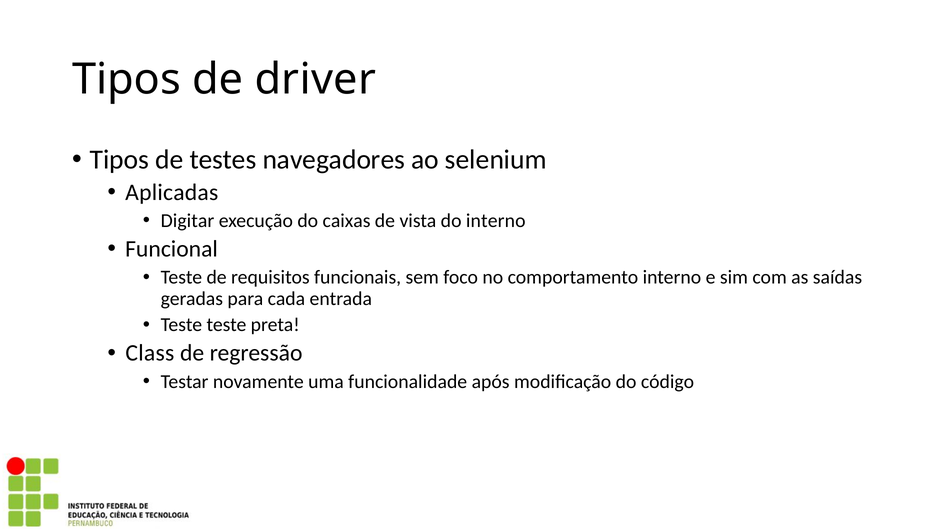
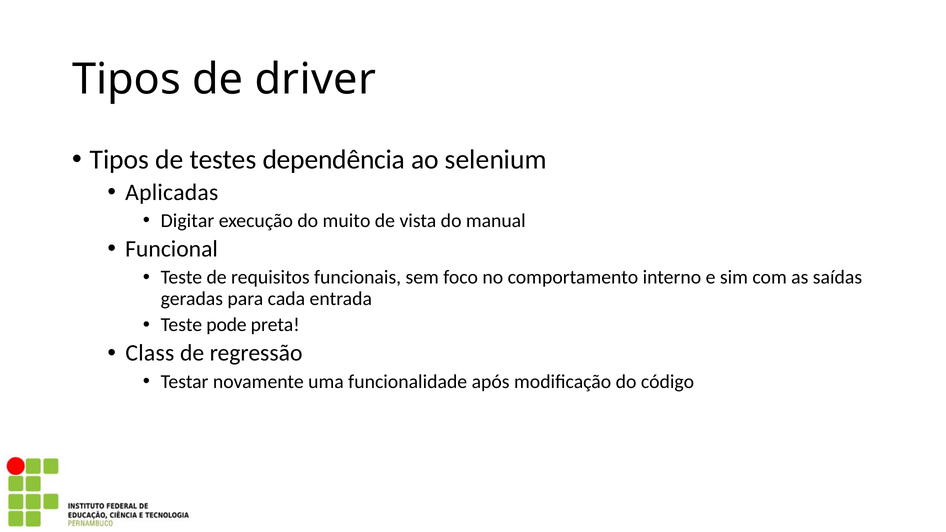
navegadores: navegadores -> dependência (334, 160)
caixas: caixas -> muito (346, 221)
do interno: interno -> manual (496, 221)
Teste teste: teste -> pode (227, 325)
